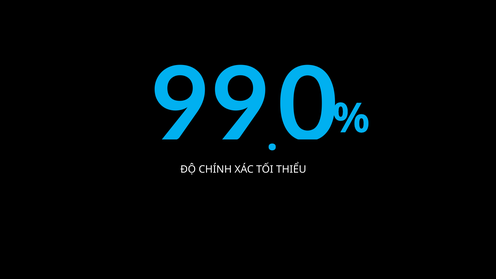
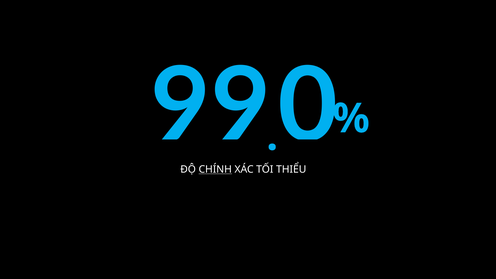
CHÍNH underline: none -> present (215, 169)
